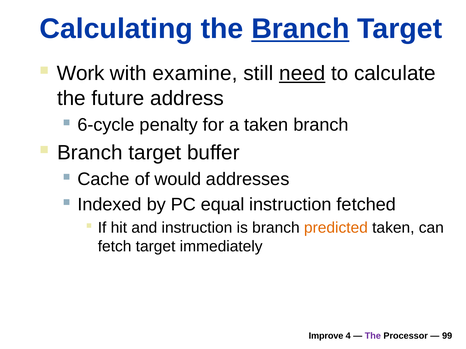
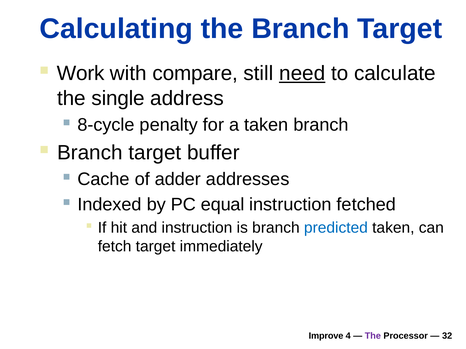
Branch underline: present -> none (300, 29)
examine: examine -> compare (195, 74)
future: future -> single (118, 98)
6-cycle: 6-cycle -> 8-cycle (106, 125)
would: would -> adder (178, 180)
predicted colour: orange -> blue (336, 228)
99: 99 -> 32 (447, 336)
